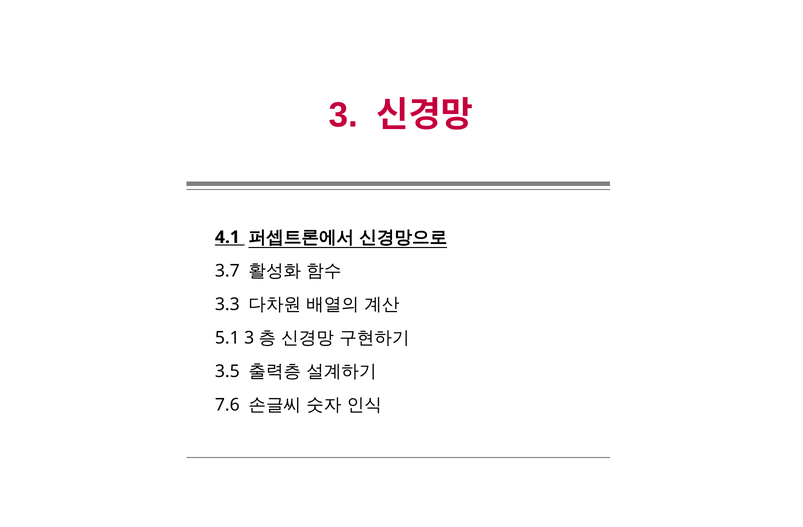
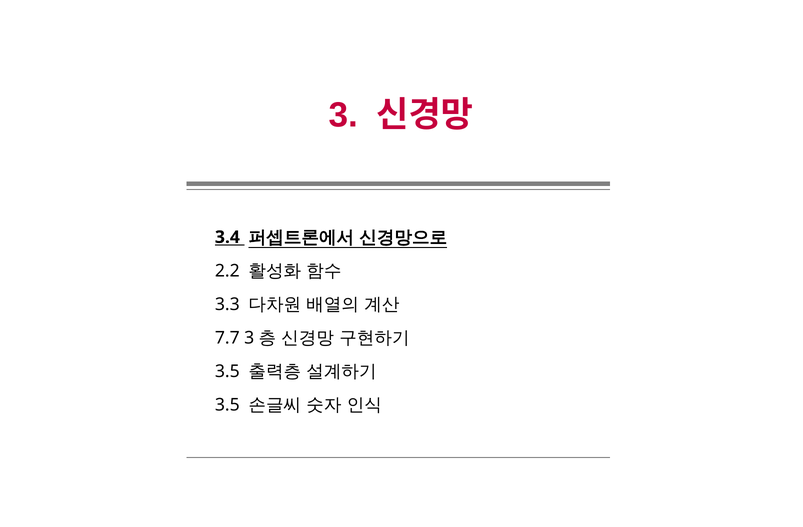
4.1: 4.1 -> 3.4 (227, 237)
3.7: 3.7 -> 2.2 (227, 271)
5.1: 5.1 -> 7.7 (227, 338)
7.6: 7.6 -> 3.5 (227, 405)
